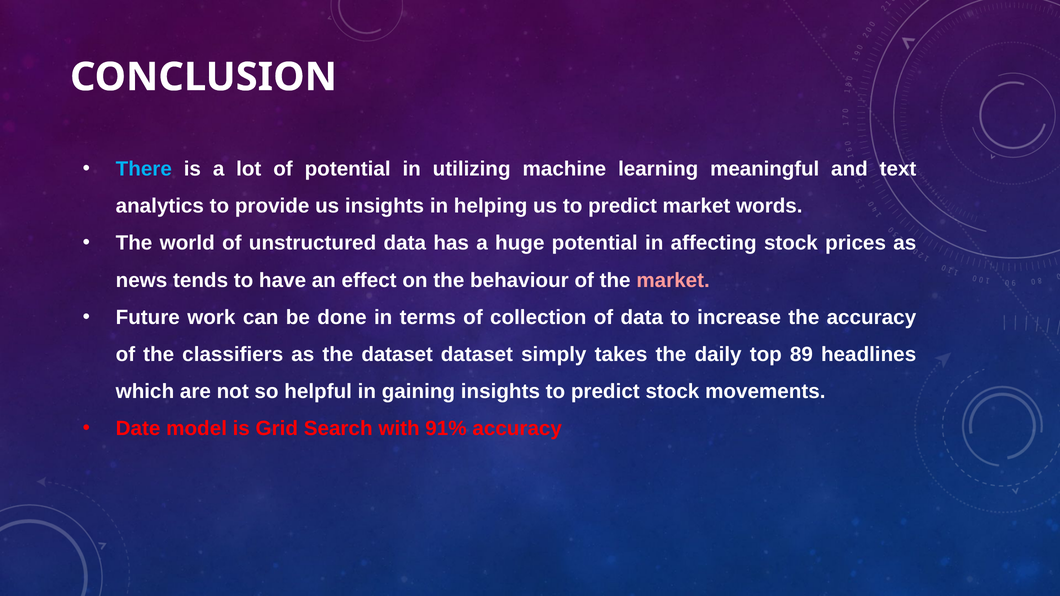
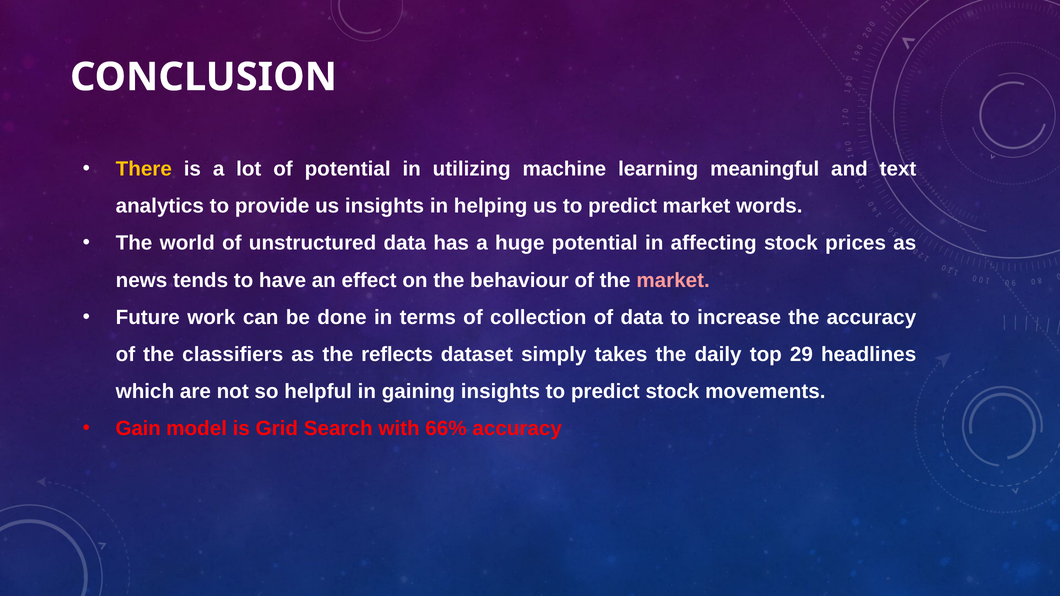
There colour: light blue -> yellow (144, 169)
the dataset: dataset -> reflects (397, 355)
89: 89 -> 29 (801, 355)
Date: Date -> Gain (138, 429)
91%: 91% -> 66% (446, 429)
